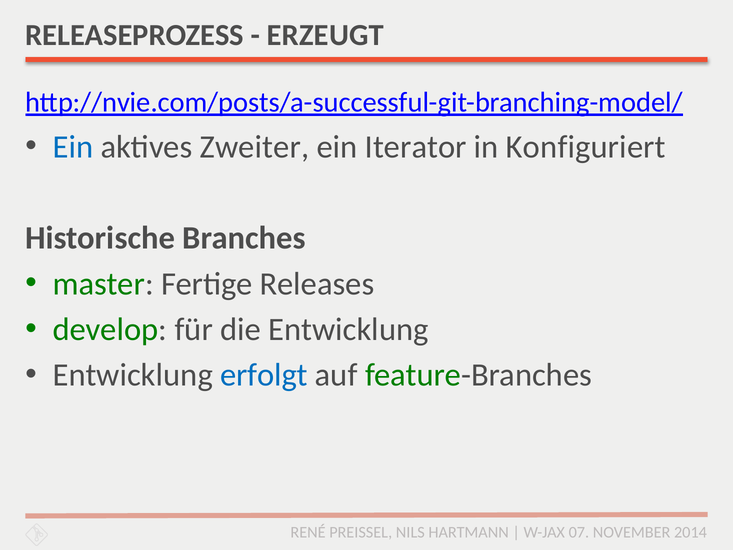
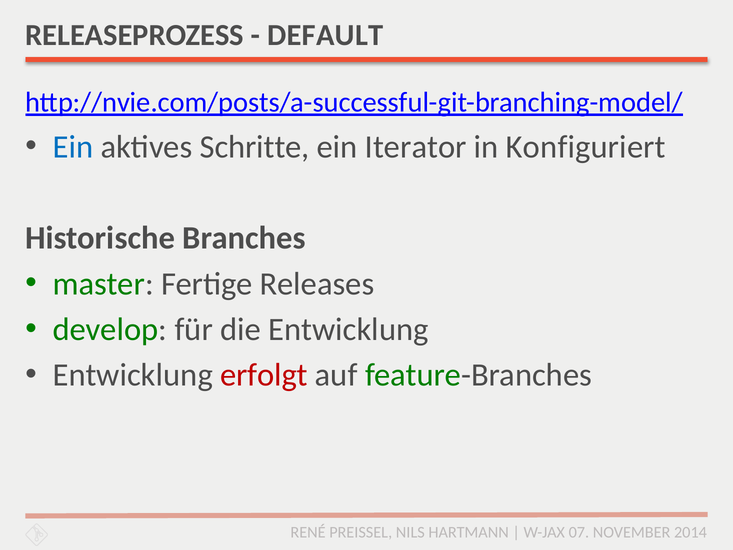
ERZEUGT: ERZEUGT -> DEFAULT (325, 35)
Zweiter: Zweiter -> Schritte (255, 147)
erfolgt colour: blue -> red (264, 375)
